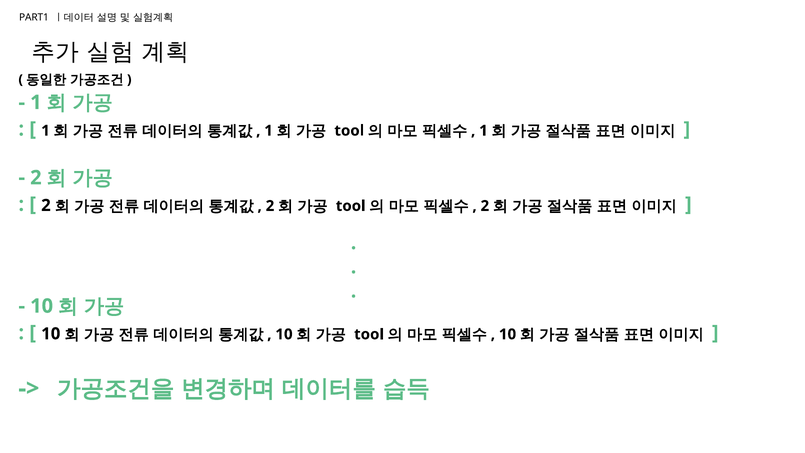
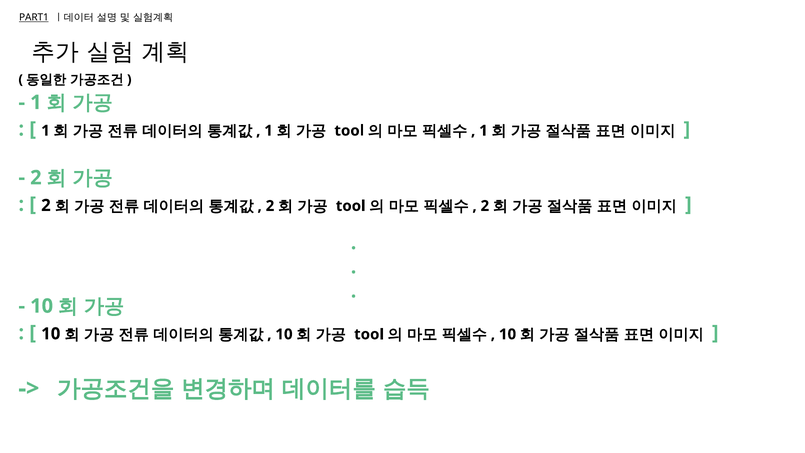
PART1 underline: none -> present (34, 17)
